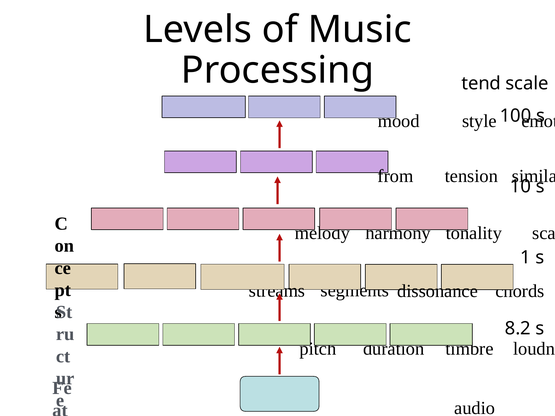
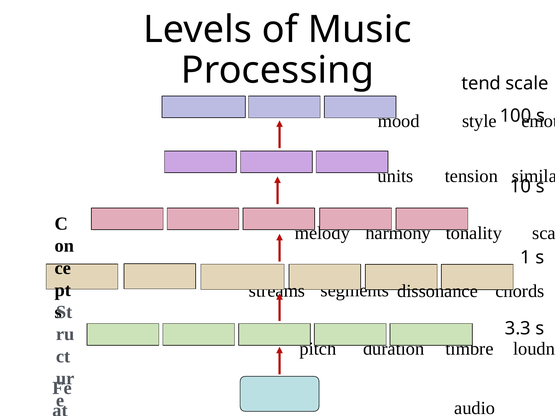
from: from -> units (396, 176)
8.2: 8.2 -> 3.3 (518, 329)
